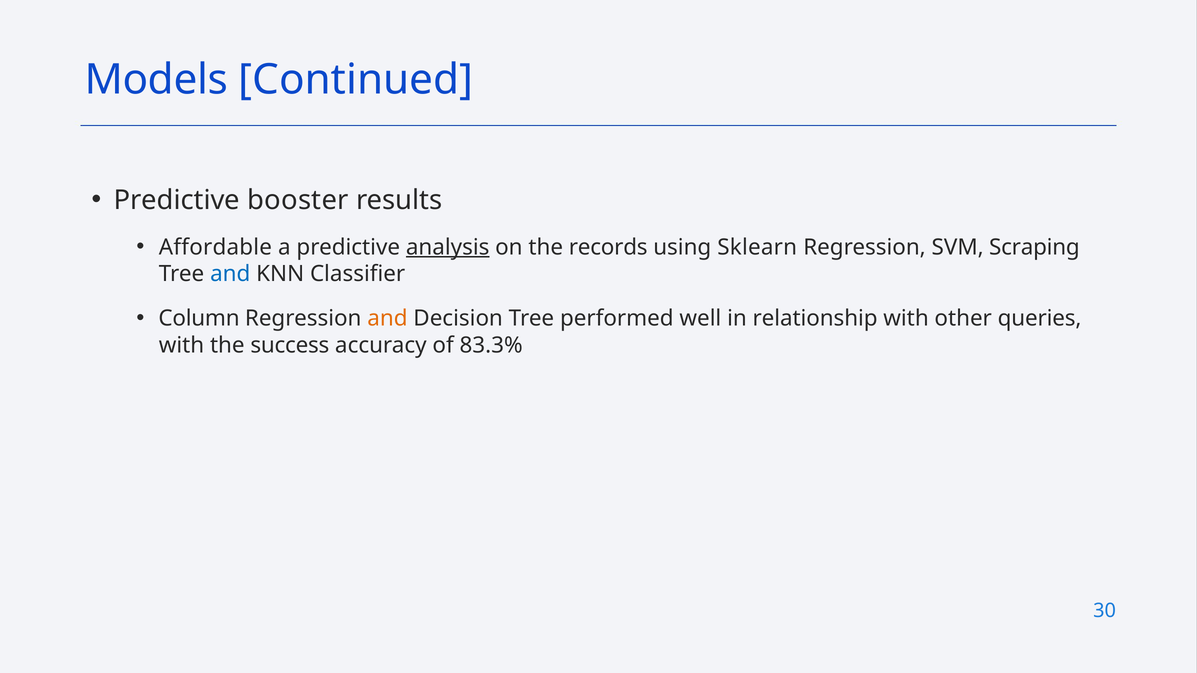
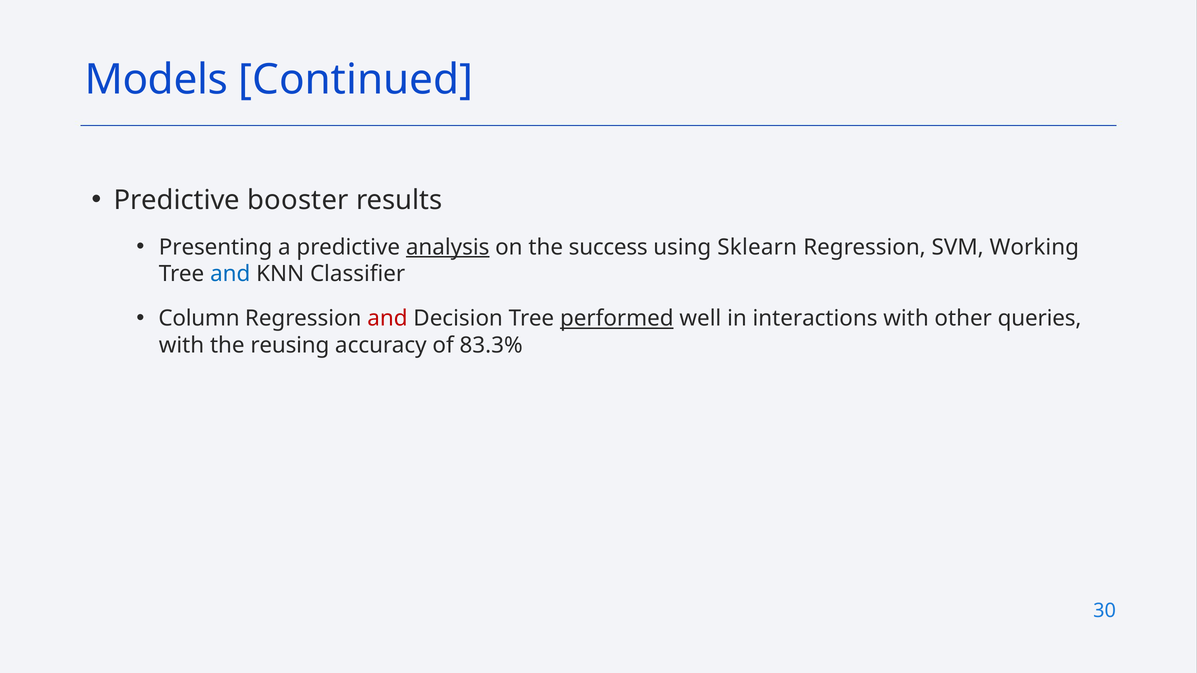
Affordable: Affordable -> Presenting (216, 247)
records: records -> success (608, 247)
Scraping: Scraping -> Working (1034, 247)
and colour: orange -> red (387, 319)
performed underline: none -> present (617, 319)
relationship: relationship -> interactions (815, 319)
success: success -> reusing (290, 346)
